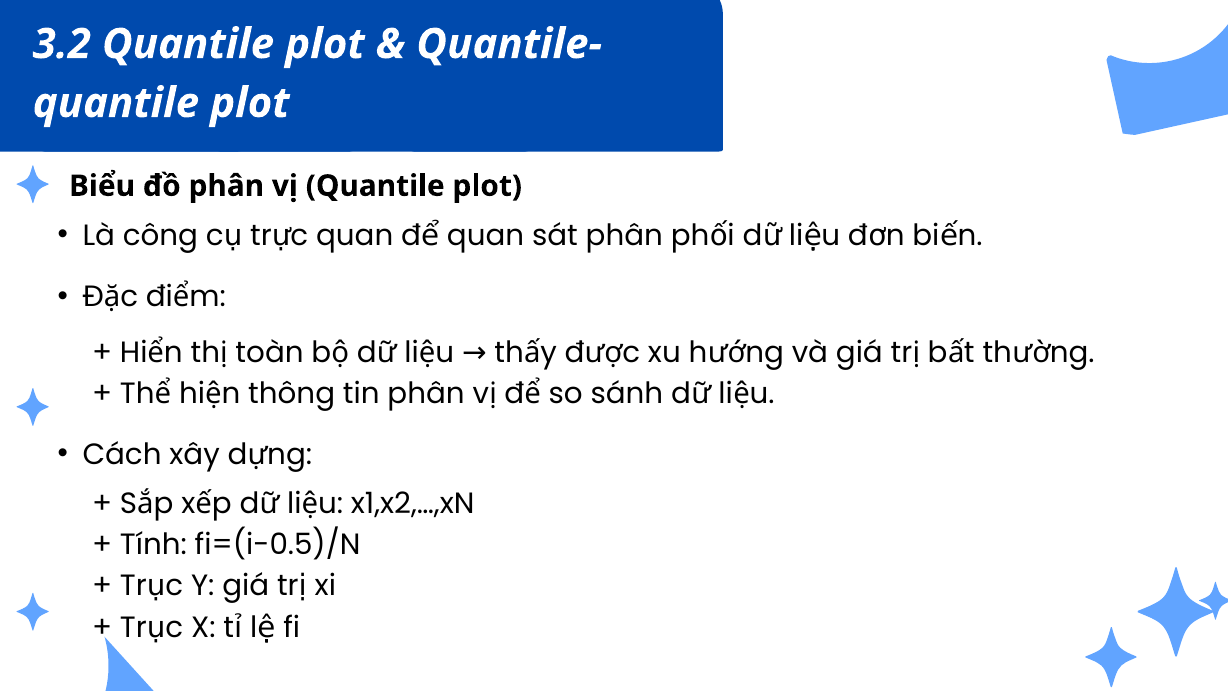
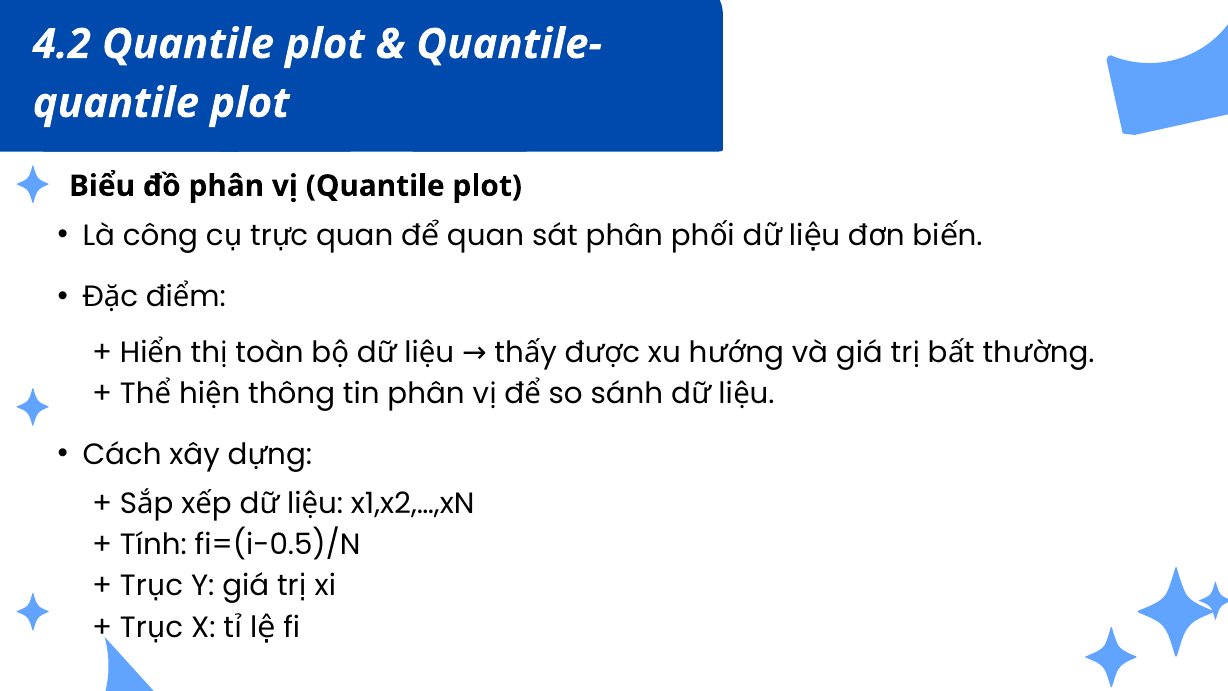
3.2: 3.2 -> 4.2 (62, 44)
